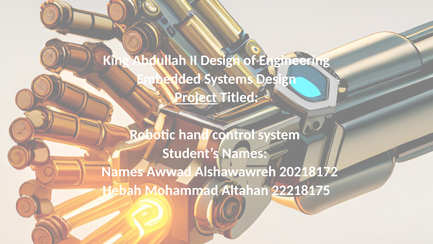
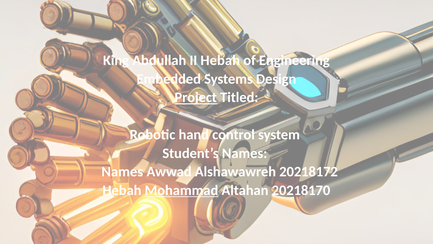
II Design: Design -> Hebah (220, 60)
Mohammad underline: none -> present (181, 190)
22218175: 22218175 -> 20218170 (301, 190)
